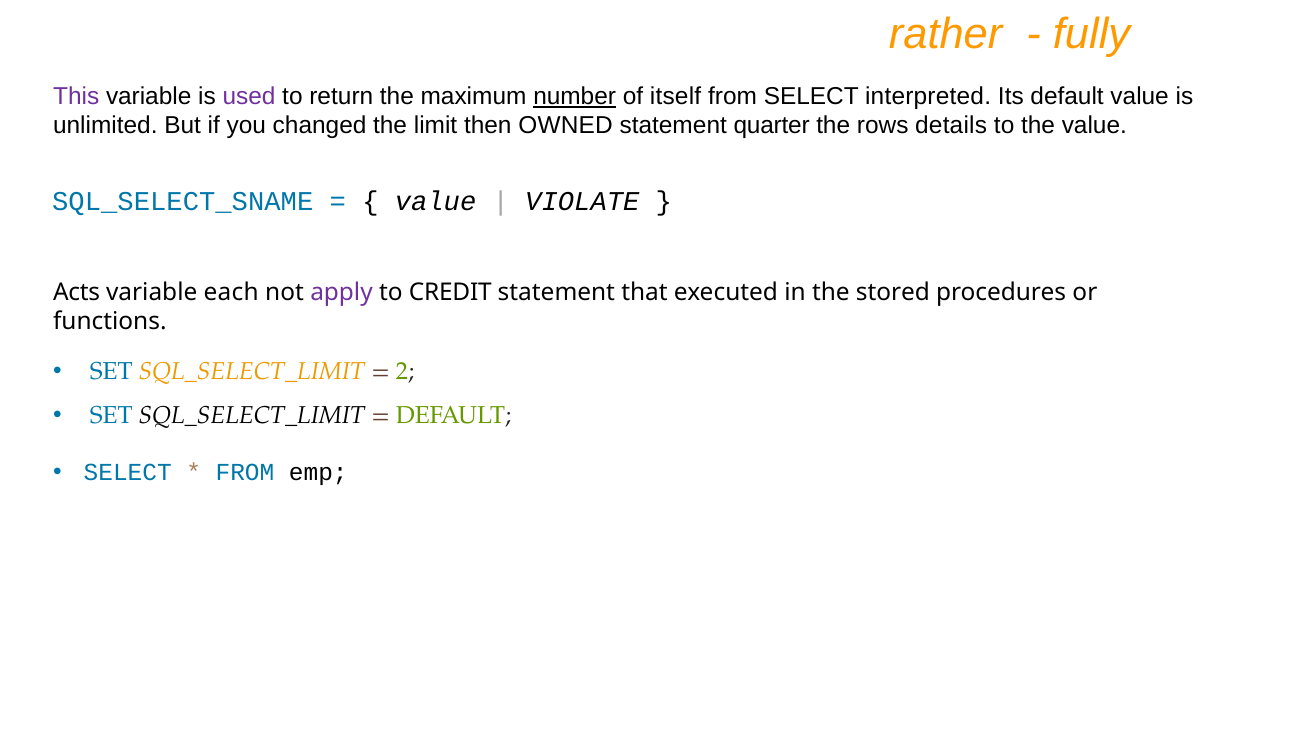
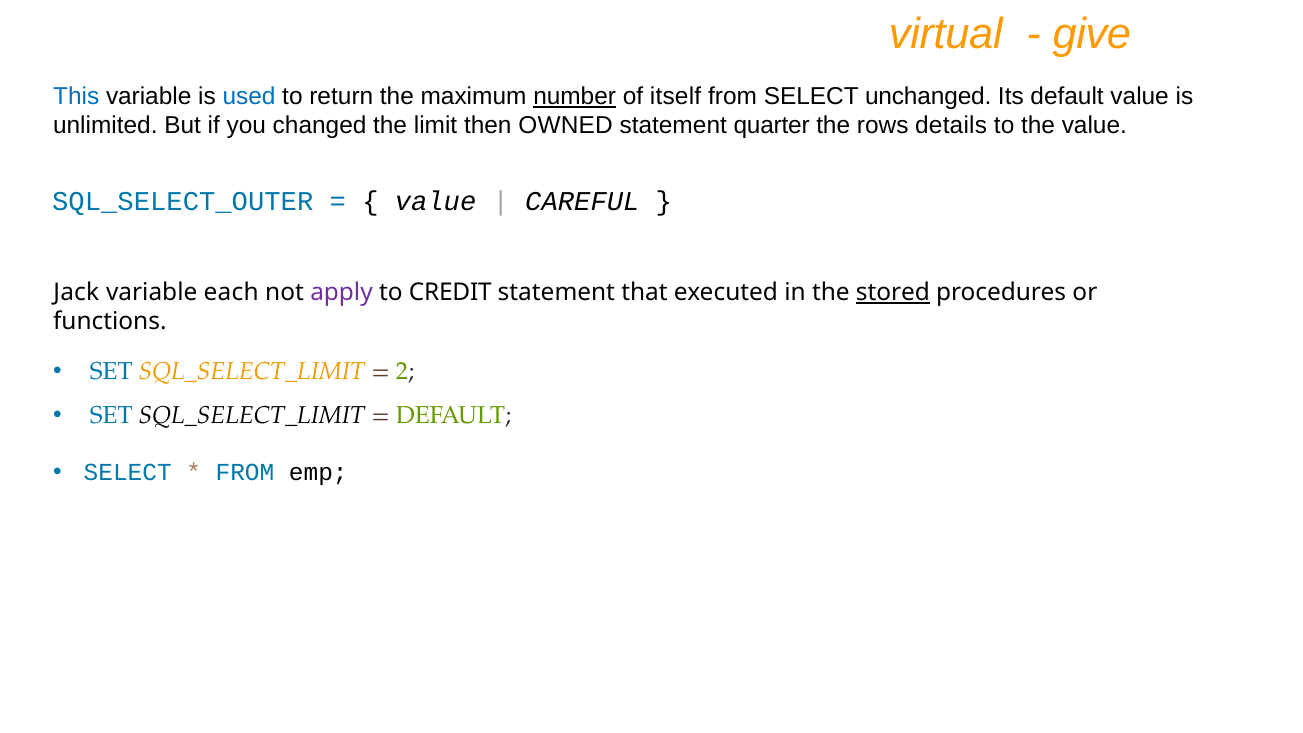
rather: rather -> virtual (946, 34)
fully: fully -> give (1092, 34)
This colour: purple -> blue (76, 96)
used colour: purple -> blue (249, 96)
interpreted: interpreted -> unchanged (928, 96)
SQL_SELECT_SNAME: SQL_SELECT_SNAME -> SQL_SELECT_OUTER (183, 202)
VIOLATE: VIOLATE -> CAREFUL (582, 202)
Acts: Acts -> Jack (76, 292)
stored underline: none -> present (893, 292)
